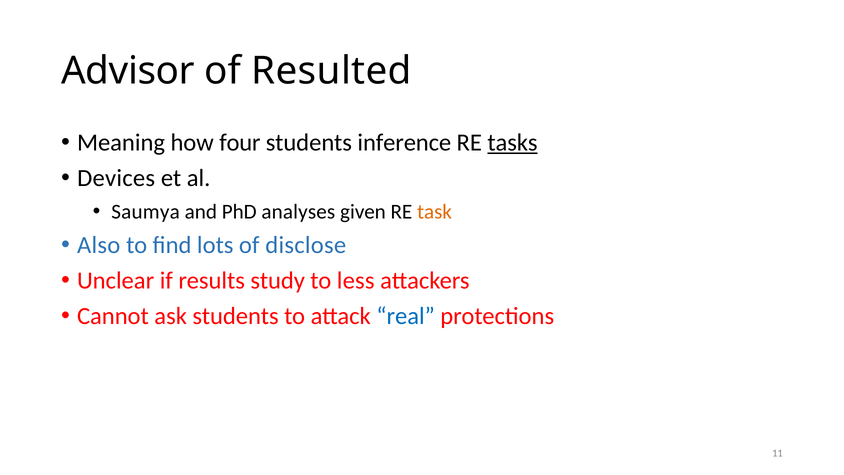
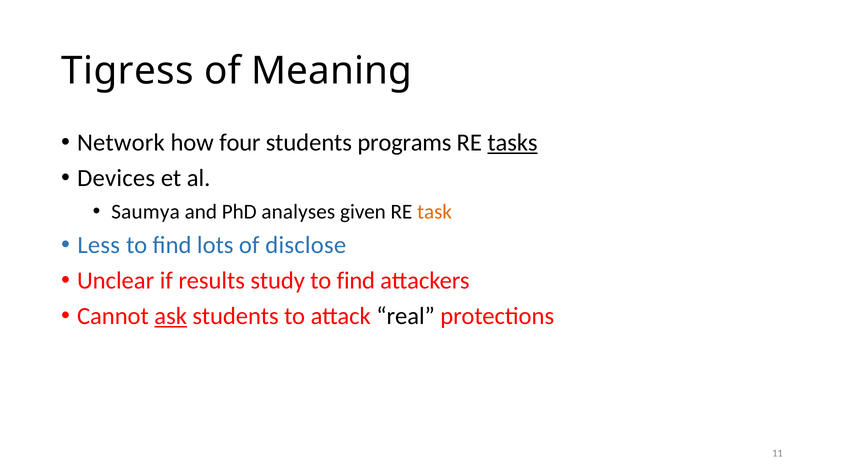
Advisor: Advisor -> Tigress (128, 71)
Resulted: Resulted -> Meaning (332, 71)
Meaning: Meaning -> Network (121, 143)
inference: inference -> programs (404, 143)
Also: Also -> Less (99, 245)
less: less -> find (356, 280)
ask underline: none -> present (171, 316)
real colour: blue -> black (406, 316)
